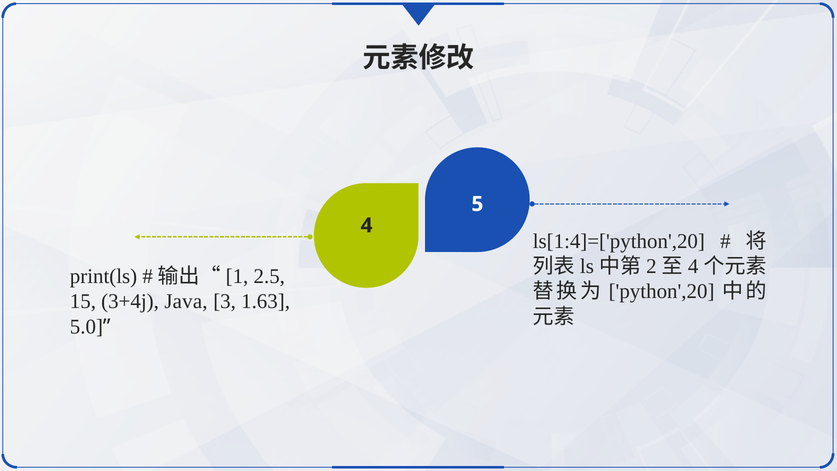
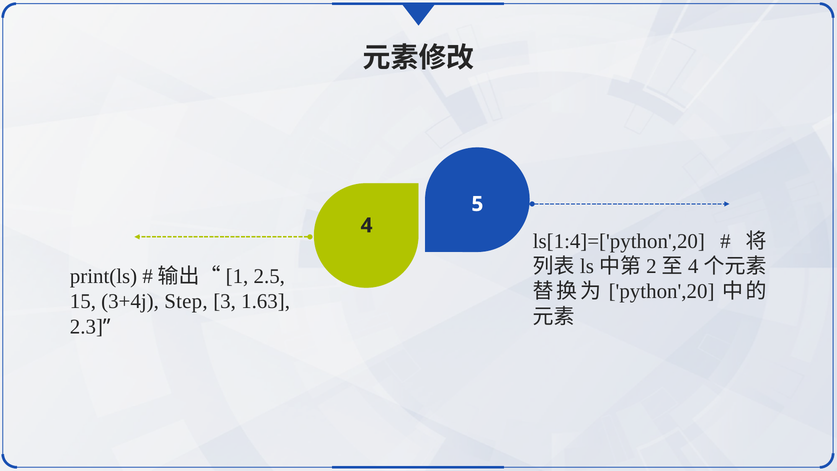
Java: Java -> Step (186, 301)
5.0: 5.0 -> 2.3 (86, 327)
